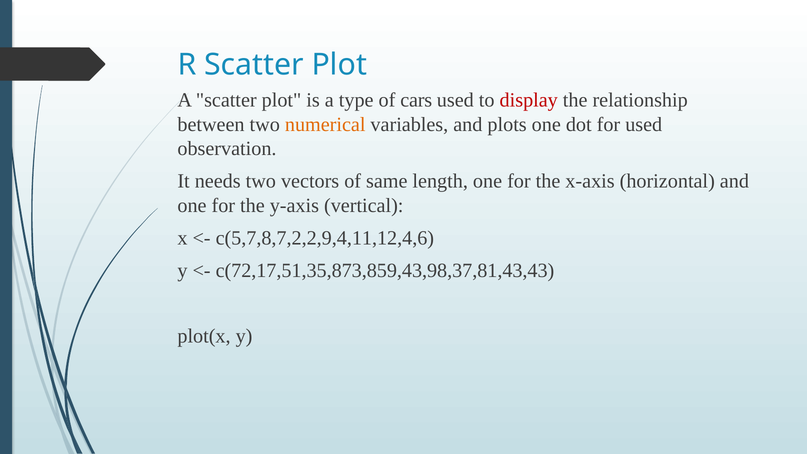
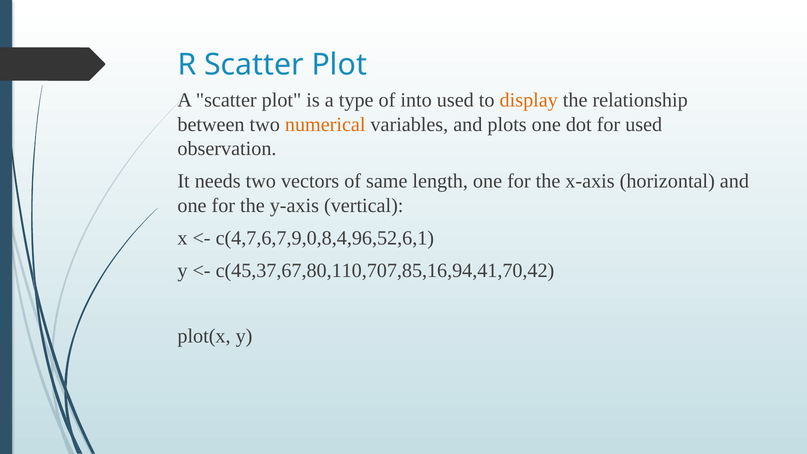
cars: cars -> into (416, 100)
display colour: red -> orange (529, 100)
c(5,7,8,7,2,2,9,4,11,12,4,6: c(5,7,8,7,2,2,9,4,11,12,4,6 -> c(4,7,6,7,9,0,8,4,96,52,6,1 (325, 238)
c(72,17,51,35,873,859,43,98,37,81,43,43: c(72,17,51,35,873,859,43,98,37,81,43,43 -> c(45,37,67,80,110,707,85,16,94,41,70,42 (385, 271)
